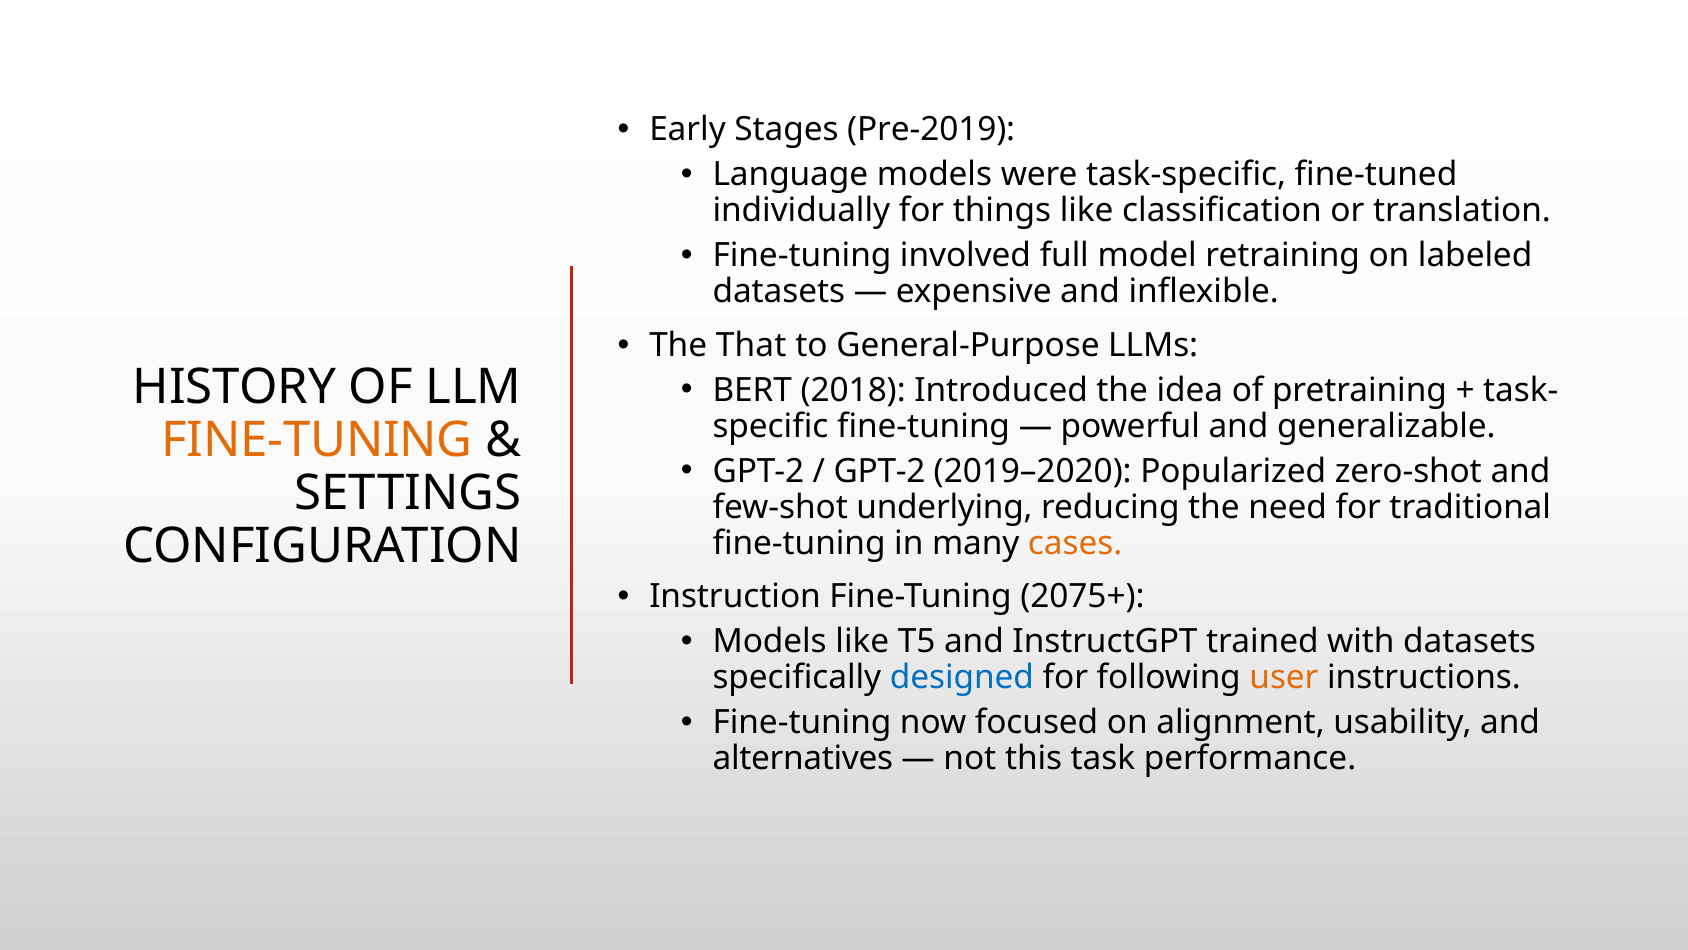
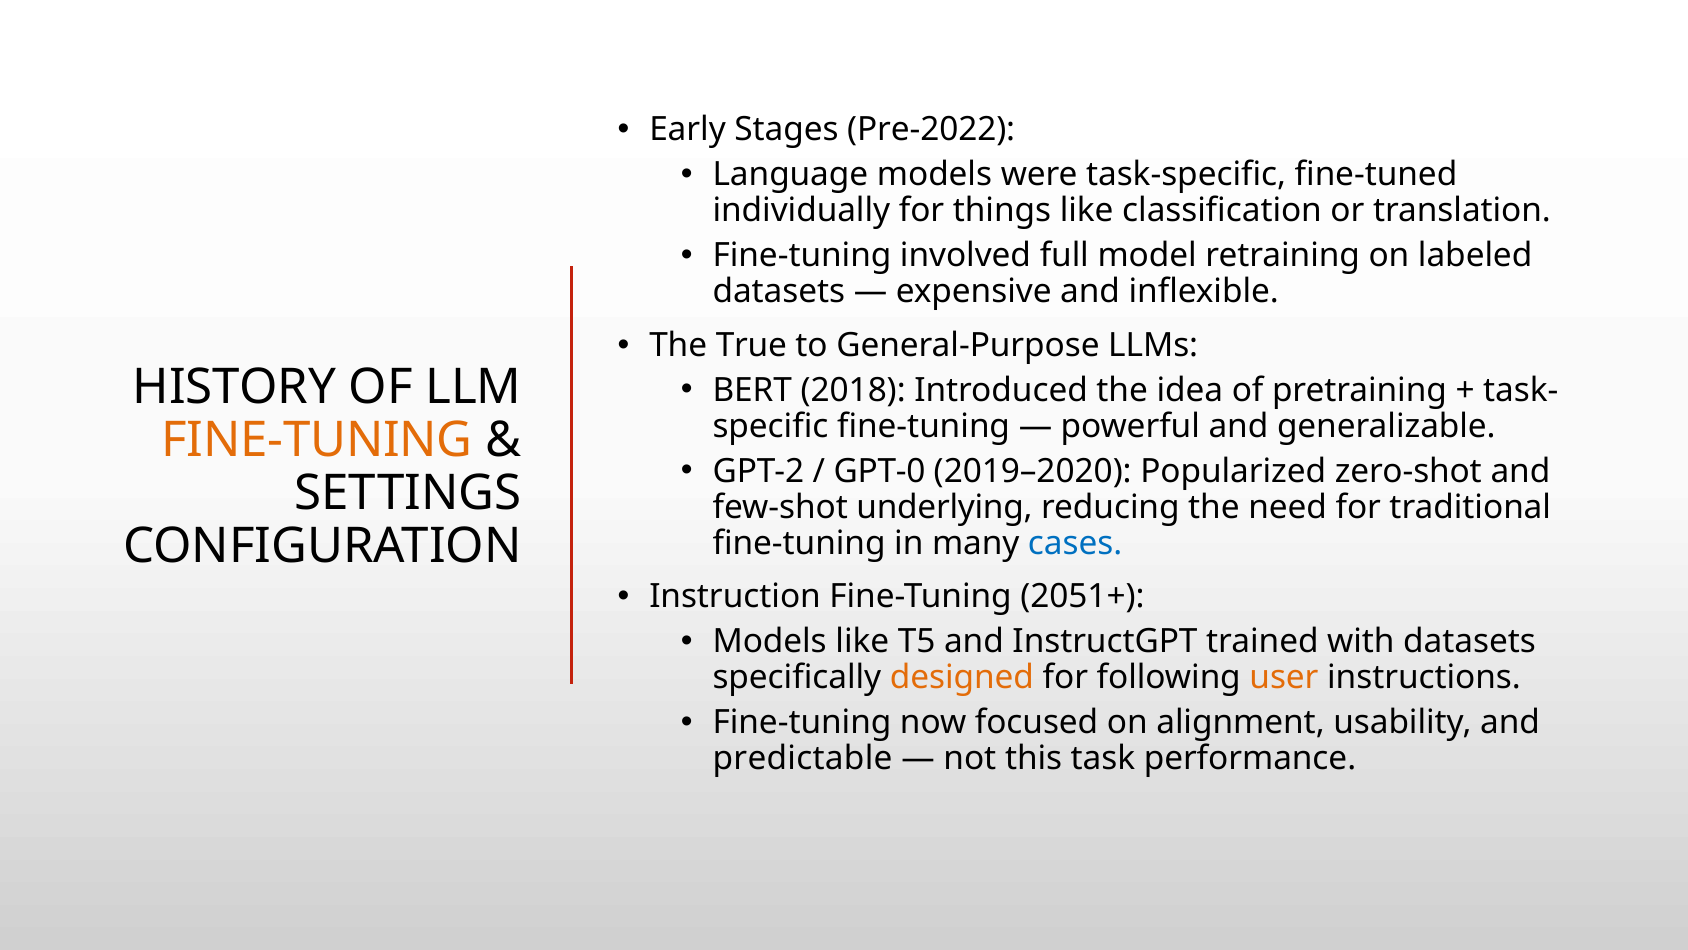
Pre-2019: Pre-2019 -> Pre-2022 (931, 130)
That: That -> True (751, 345)
GPT-2: GPT-2 -> GPT-0 (880, 471)
cases colour: orange -> blue (1075, 543)
2075+: 2075+ -> 2051+ (1082, 597)
designed colour: blue -> orange (962, 677)
alternatives: alternatives -> predictable (803, 758)
